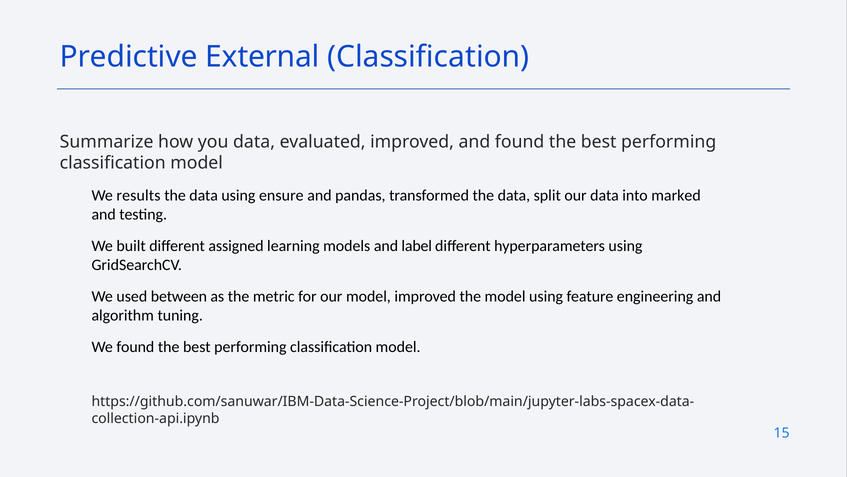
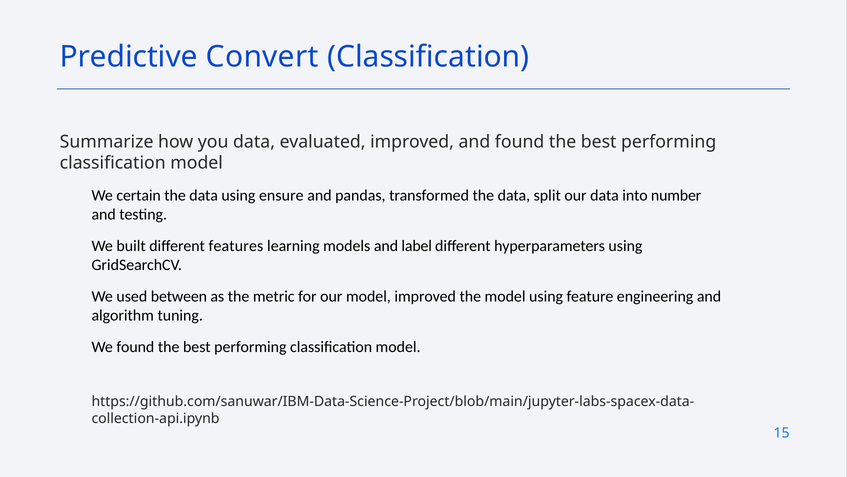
External: External -> Convert (262, 57)
results: results -> certain (139, 195)
marked: marked -> number (676, 195)
assigned: assigned -> features (236, 246)
